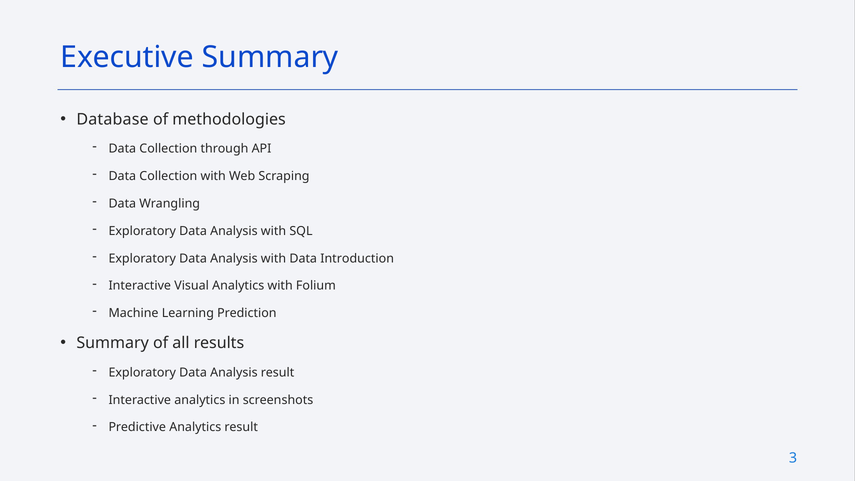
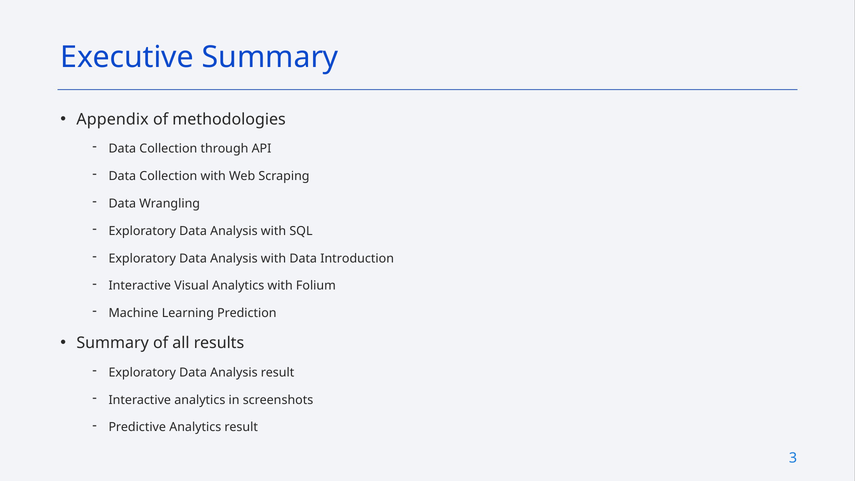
Database: Database -> Appendix (113, 119)
